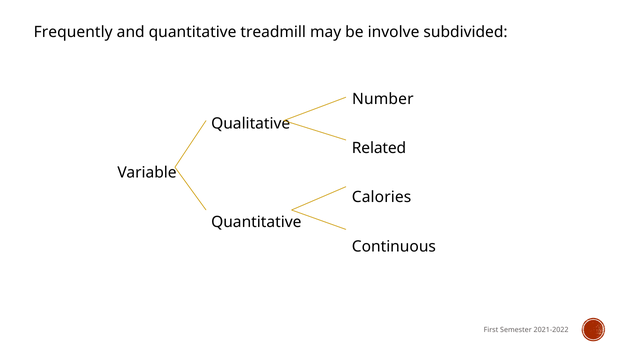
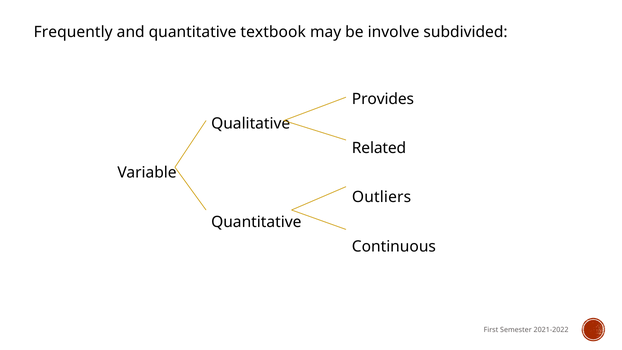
treadmill: treadmill -> textbook (273, 32)
Number: Number -> Provides (383, 99)
Calories: Calories -> Outliers (382, 197)
